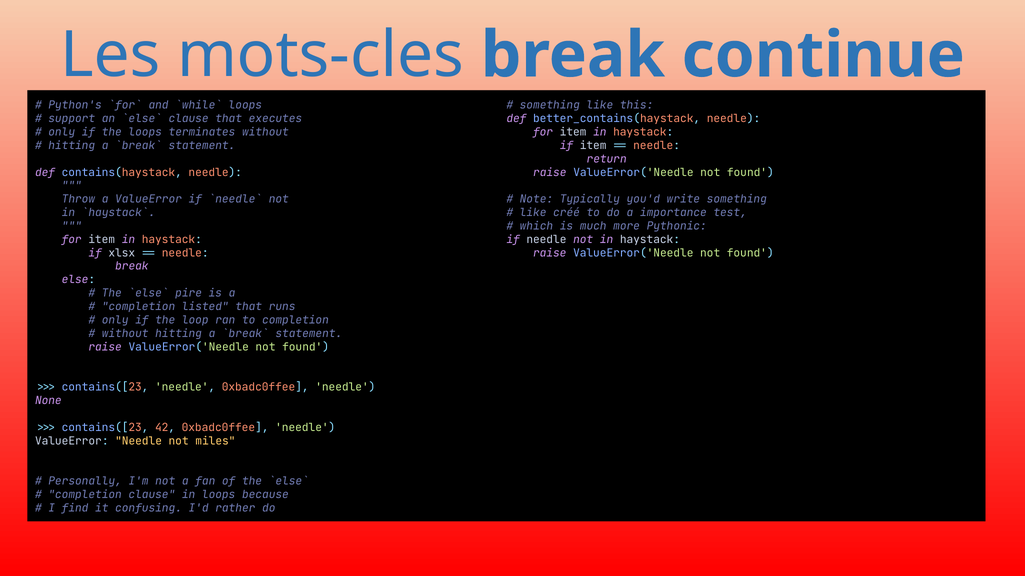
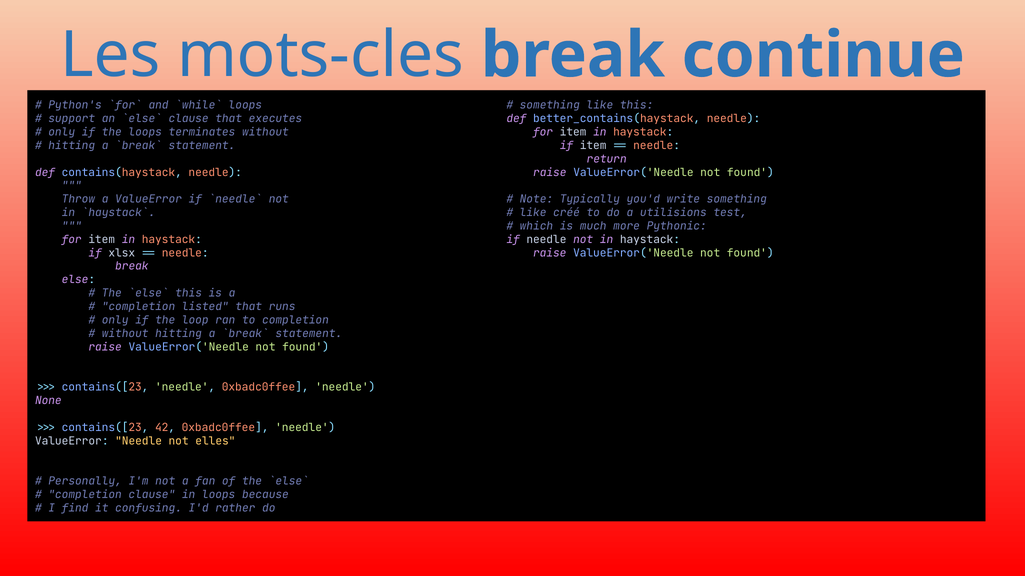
importance: importance -> utilisions (673, 213)
pire: pire -> this (189, 293)
miles: miles -> elles (215, 441)
